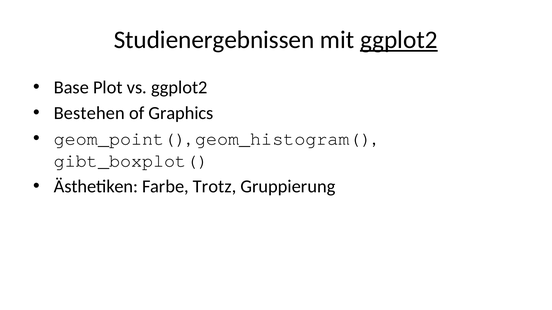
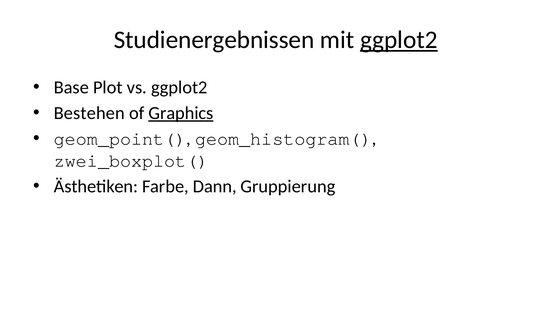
Graphics underline: none -> present (181, 113)
gibt_boxplot(: gibt_boxplot( -> zwei_boxplot( (131, 161)
Trotz: Trotz -> Dann (215, 187)
